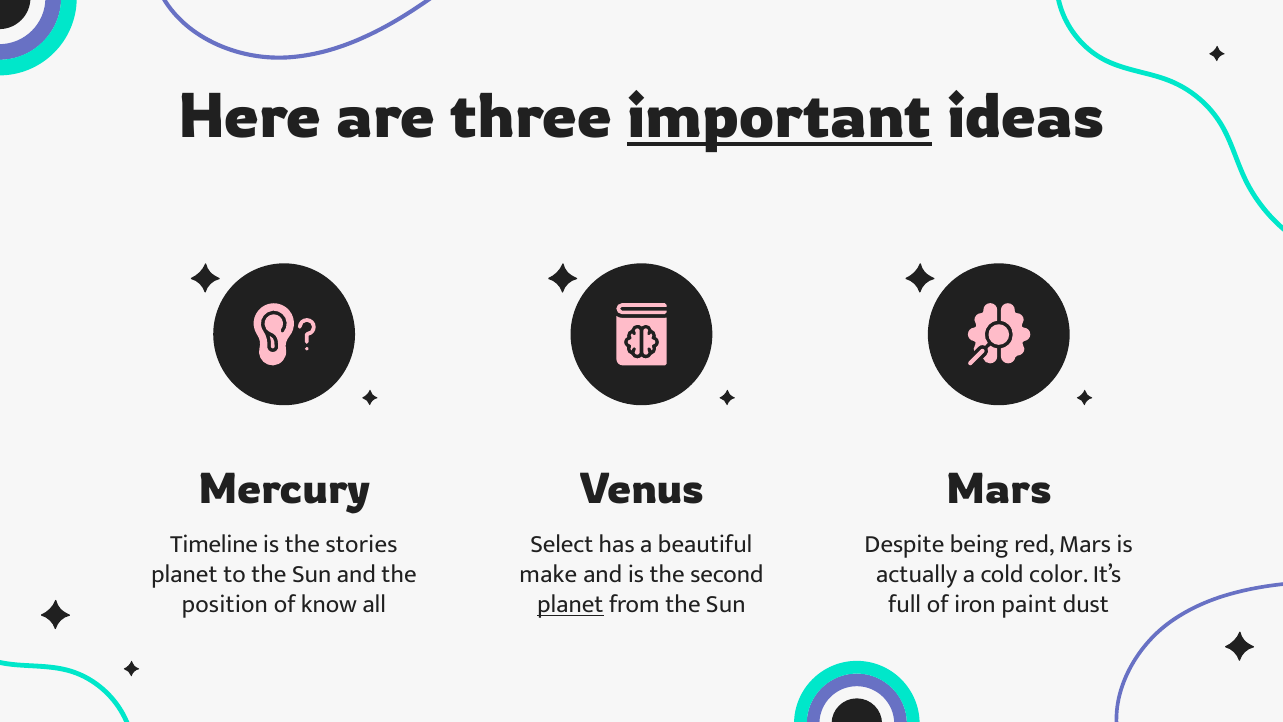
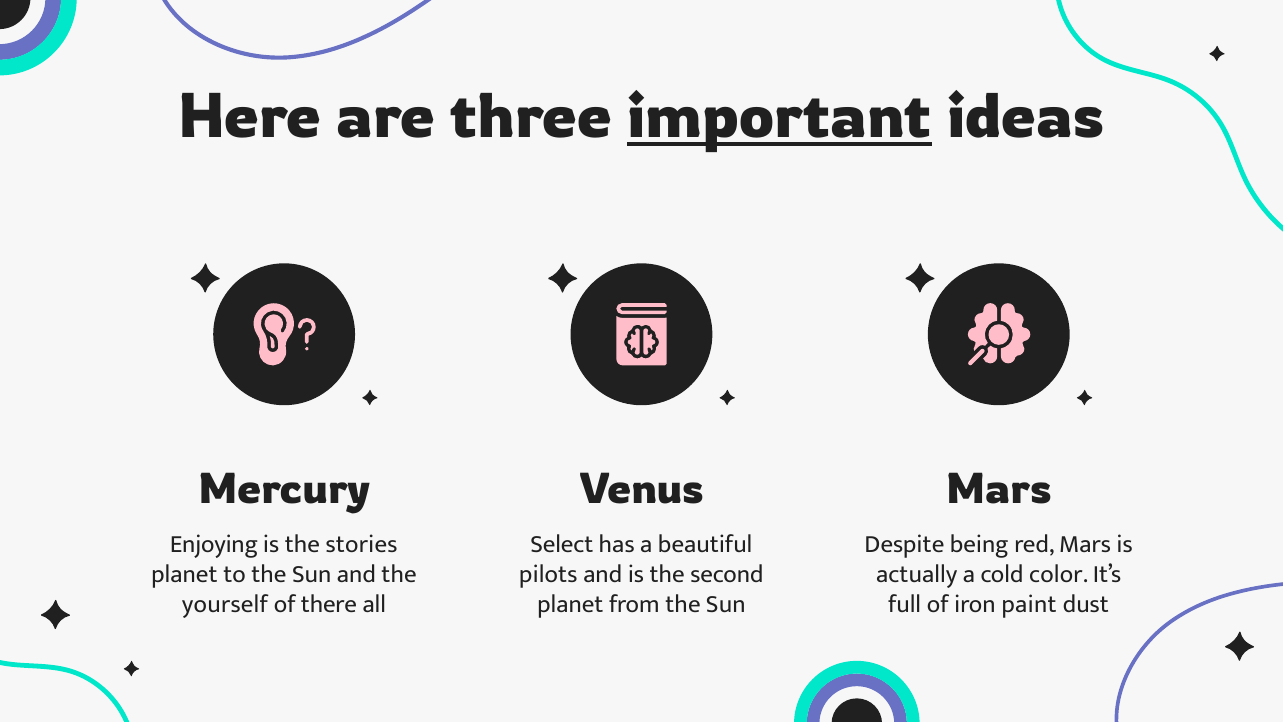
Timeline: Timeline -> Enjoying (214, 544)
make: make -> pilots (548, 574)
position: position -> yourself (225, 604)
know: know -> there (329, 604)
planet underline: present -> none (570, 604)
